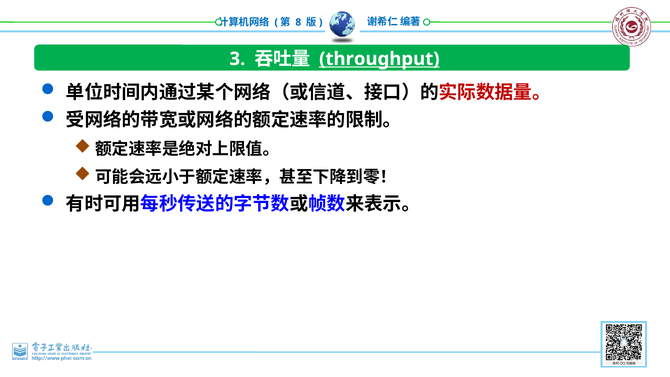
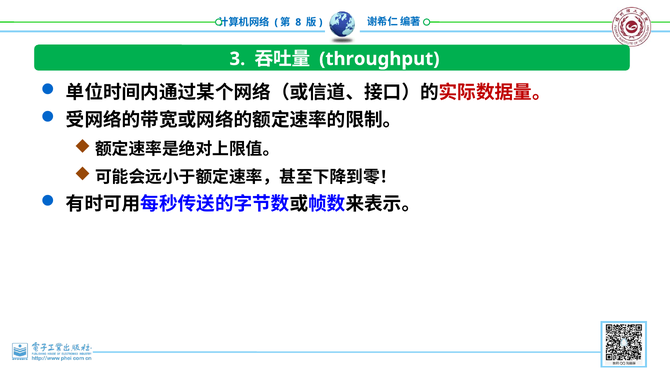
throughput underline: present -> none (379, 59)
